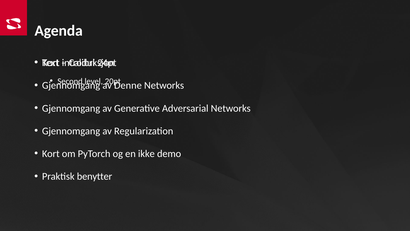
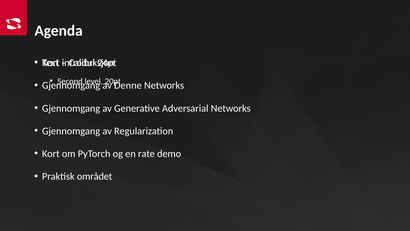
ikke: ikke -> rate (146, 154)
benytter: benytter -> området (95, 176)
